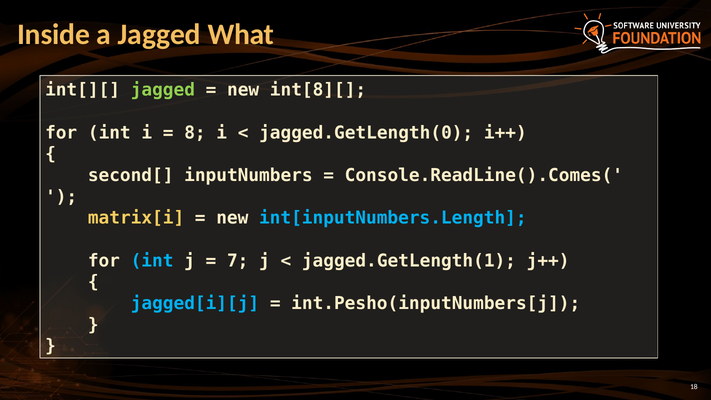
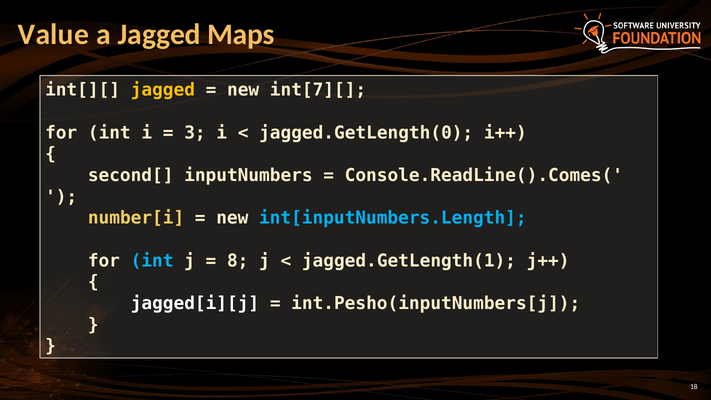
Inside: Inside -> Value (53, 35)
What: What -> Maps (241, 35)
jagged colour: light green -> yellow (163, 90)
int[8][: int[8][ -> int[7][ (318, 90)
8: 8 -> 3 (195, 133)
matrix[i: matrix[i -> number[i (136, 218)
7: 7 -> 8 (238, 261)
jagged[i][j colour: light blue -> white (195, 303)
